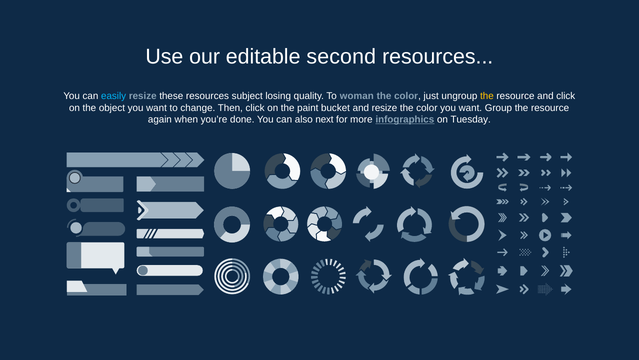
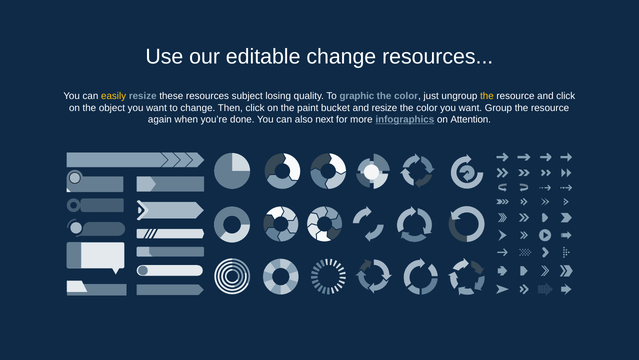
editable second: second -> change (341, 56)
easily colour: light blue -> yellow (114, 96)
woman: woman -> graphic (357, 96)
Tuesday: Tuesday -> Attention (471, 119)
